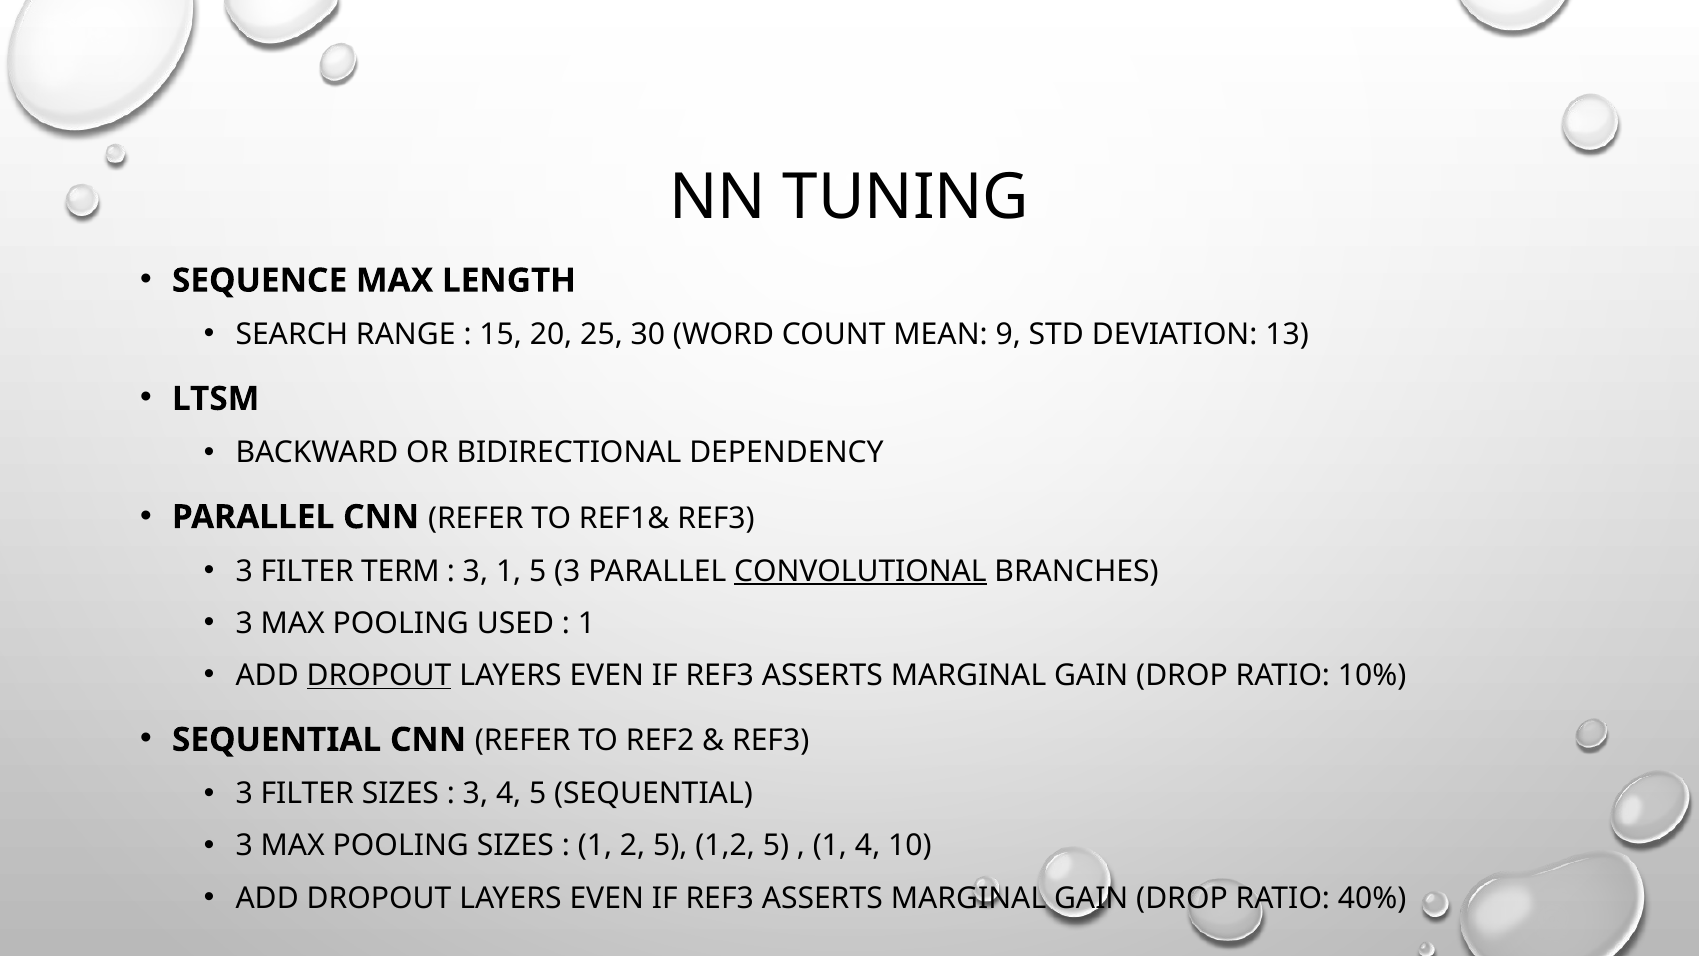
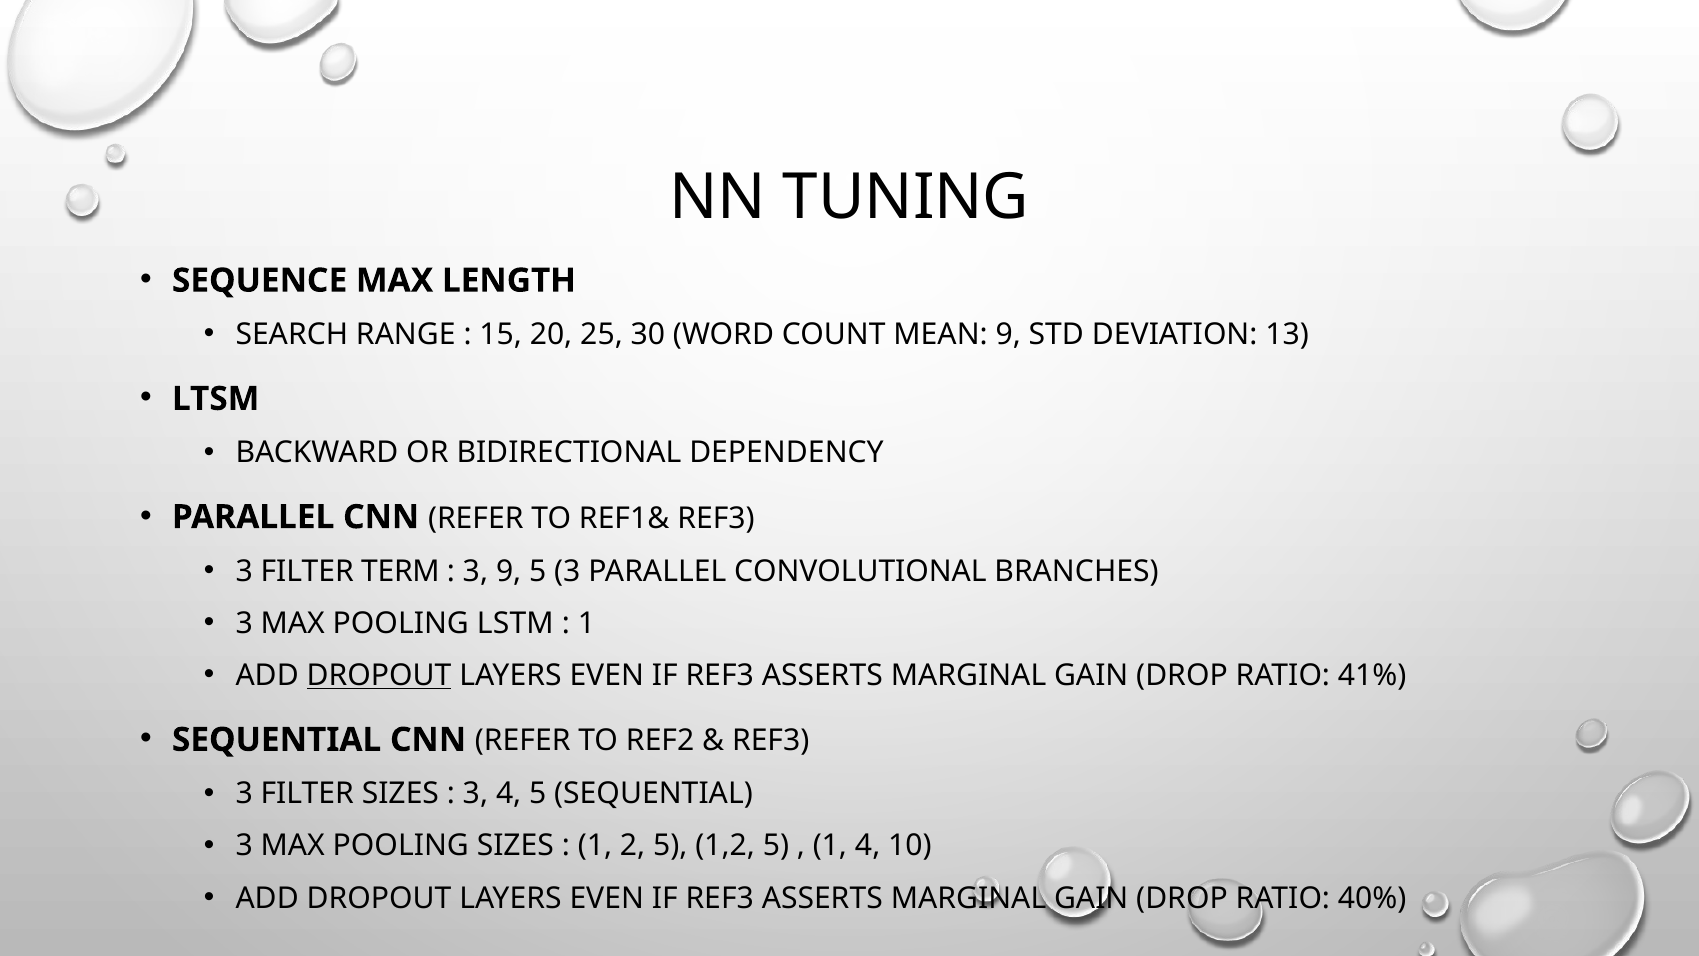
3 1: 1 -> 9 (509, 571)
CONVOLUTIONAL underline: present -> none (860, 571)
USED: USED -> LSTM (515, 623)
10%: 10% -> 41% (1372, 675)
